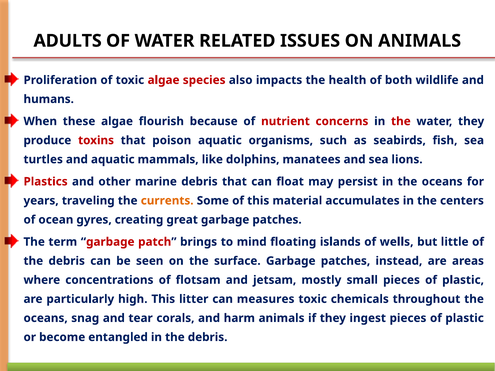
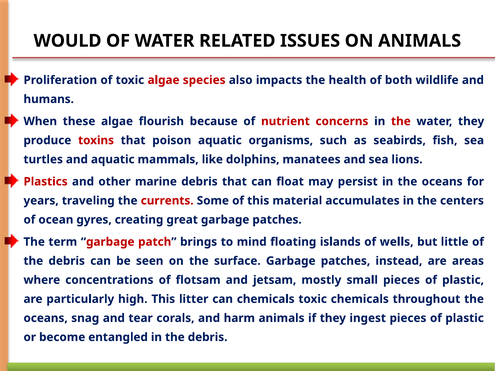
ADULTS: ADULTS -> WOULD (68, 41)
currents colour: orange -> red (167, 201)
can measures: measures -> chemicals (266, 299)
